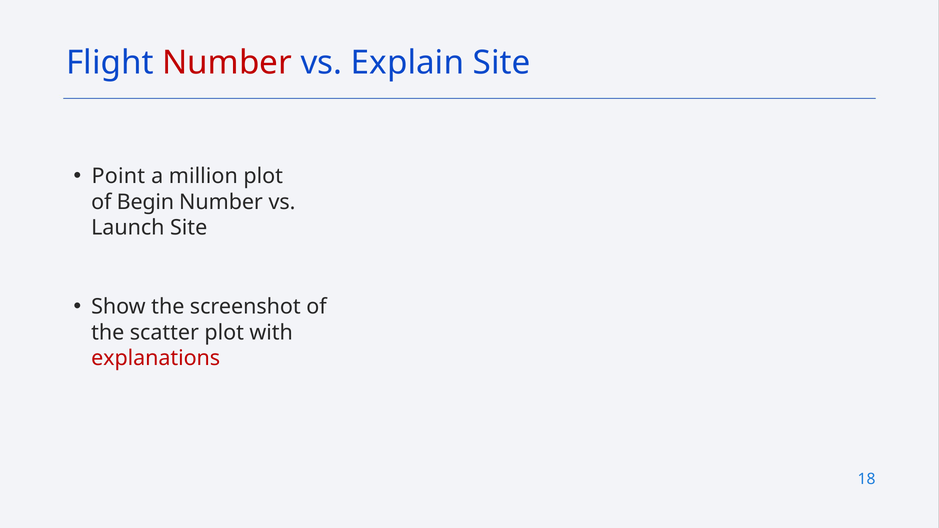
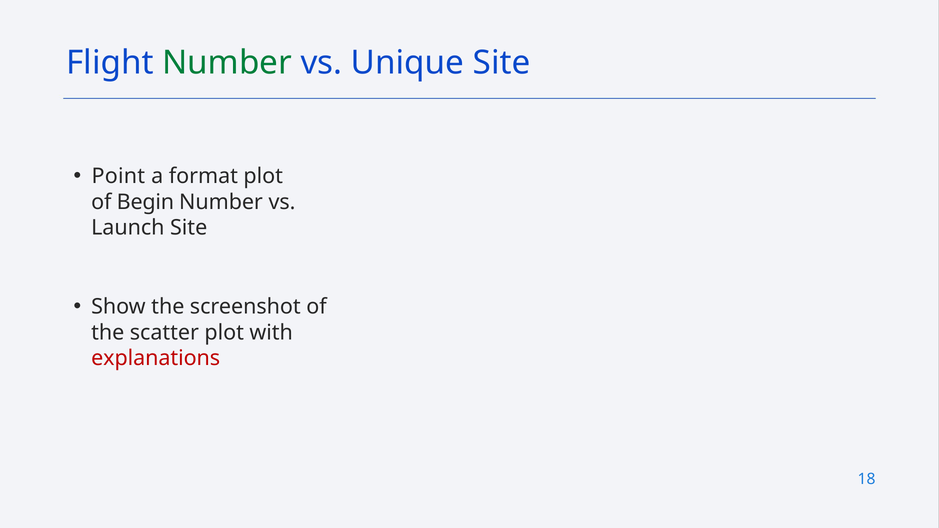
Number colour: red -> green (227, 63)
Explain: Explain -> Unique (408, 63)
million: million -> format (203, 176)
